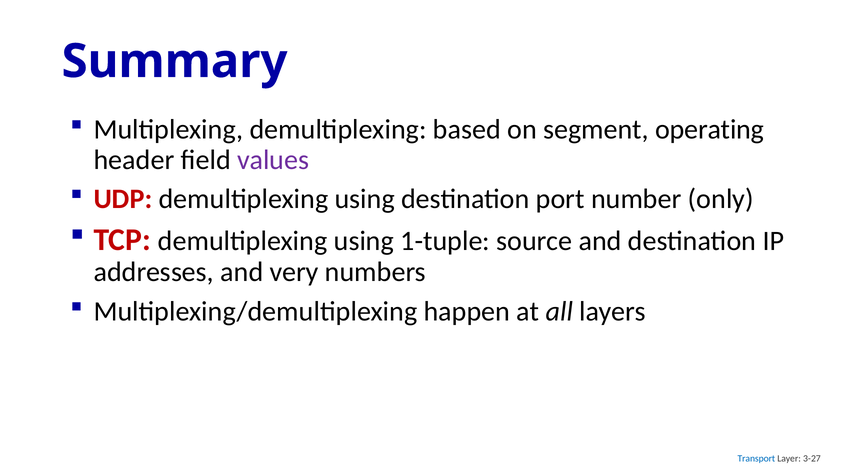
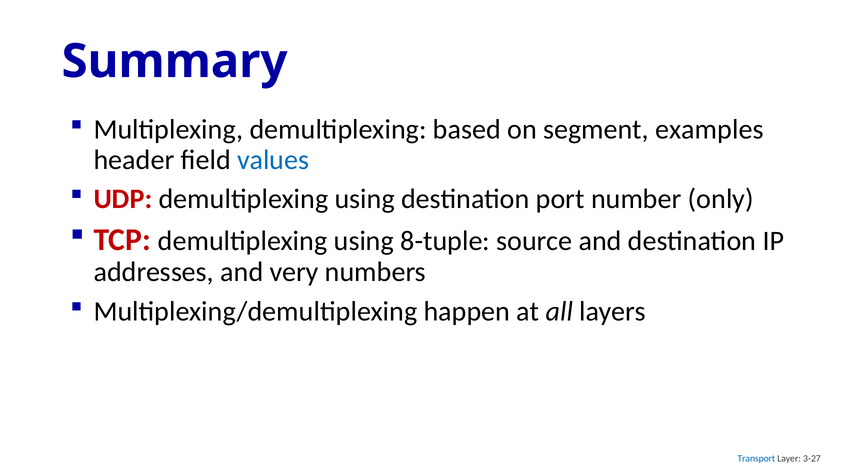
operating: operating -> examples (709, 129)
values colour: purple -> blue (273, 160)
1-tuple: 1-tuple -> 8-tuple (445, 241)
